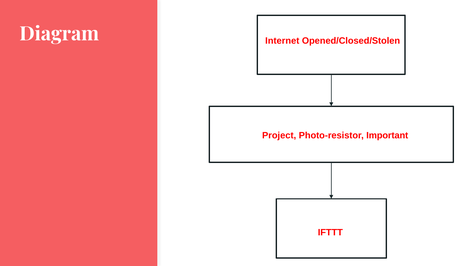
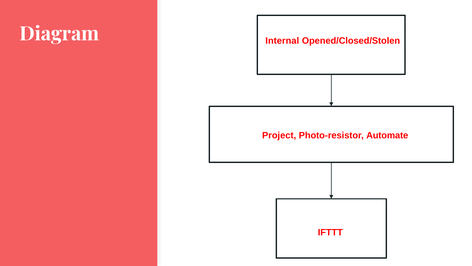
Internet: Internet -> Internal (282, 41)
Important: Important -> Automate (387, 135)
